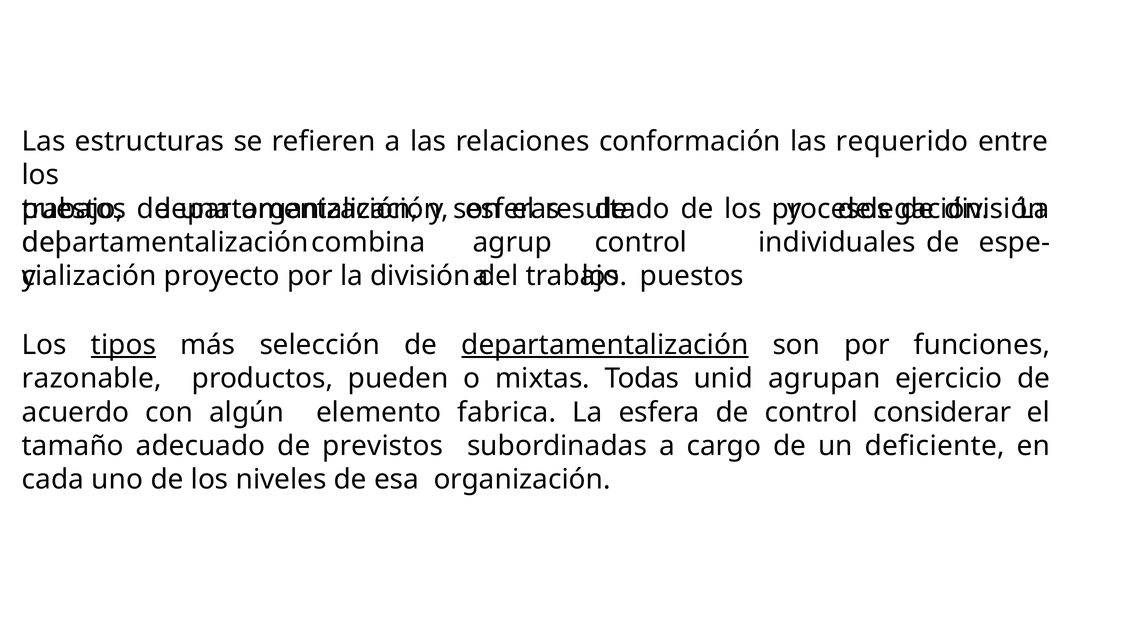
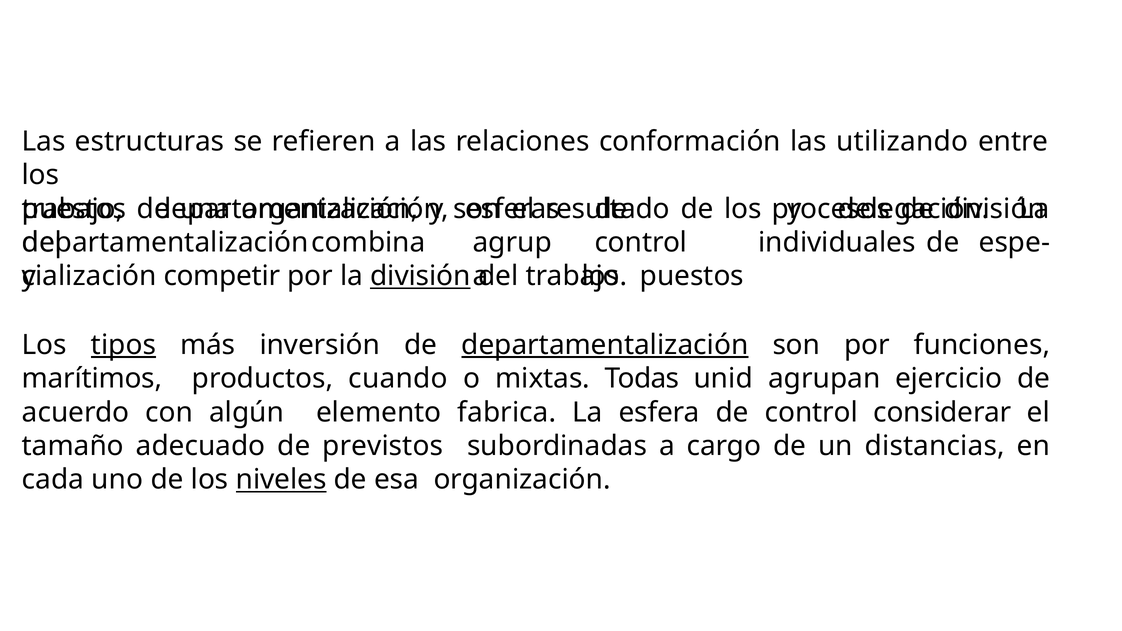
requerido: requerido -> utilizando (902, 142)
proyecto: proyecto -> competir (222, 276)
división underline: none -> present (420, 276)
selección: selección -> inversión (320, 345)
razonable: razonable -> marítimos (92, 379)
pueden: pueden -> cuando (398, 379)
deficiente: deficiente -> distancias (935, 446)
niveles underline: none -> present (281, 480)
